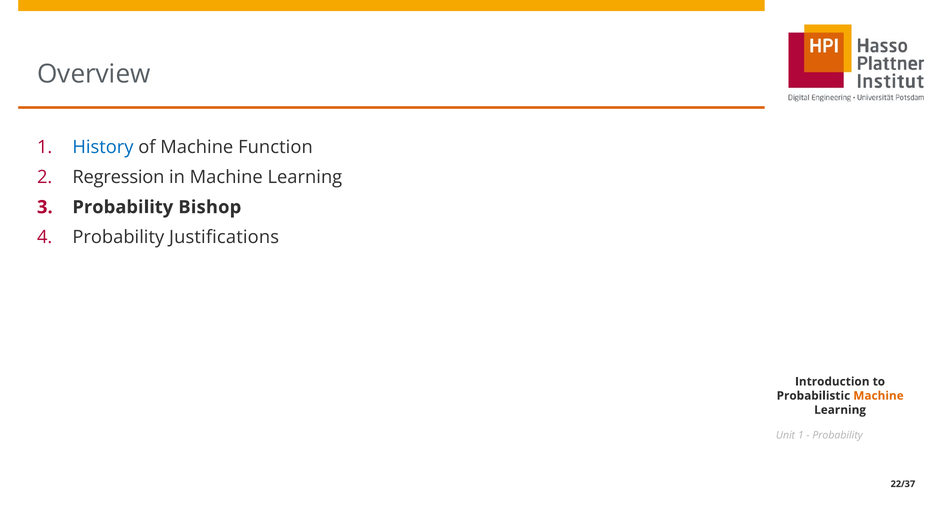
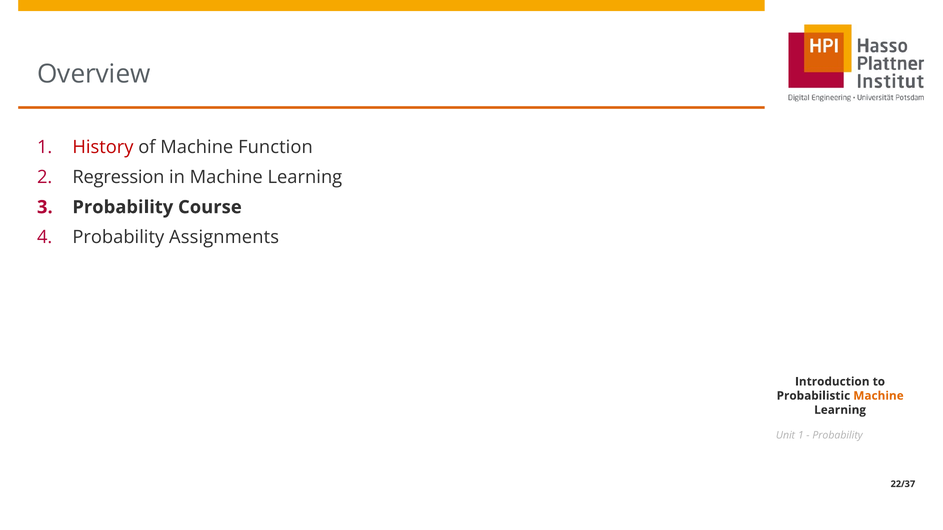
History colour: blue -> red (103, 148)
Bishop: Bishop -> Course (210, 207)
Justifications: Justifications -> Assignments (224, 237)
